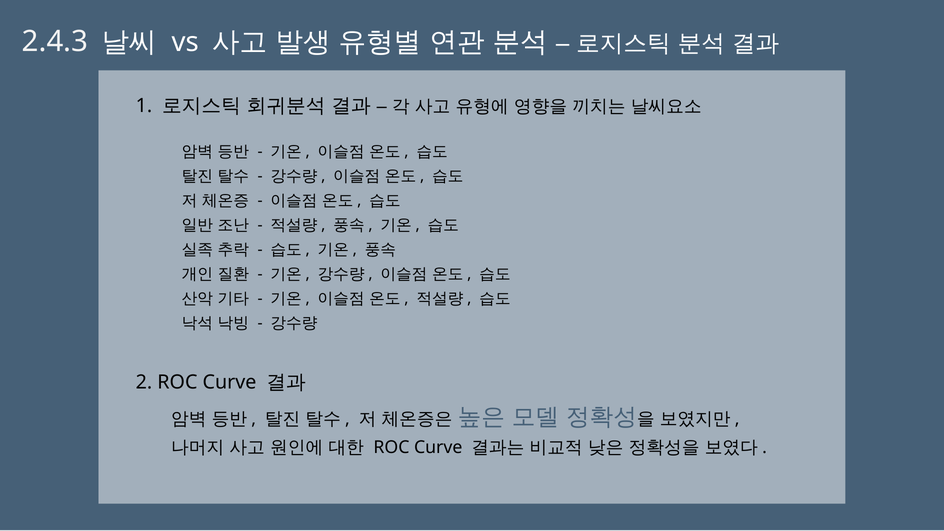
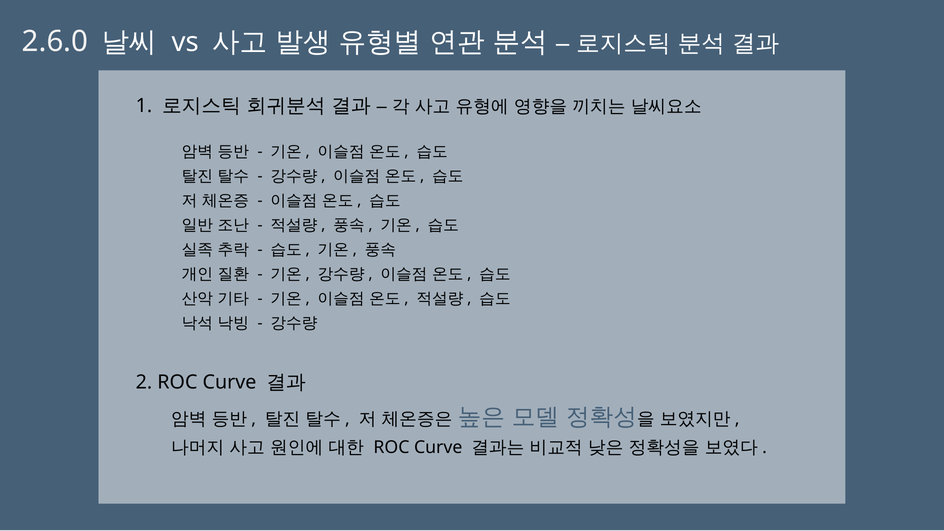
2.4.3: 2.4.3 -> 2.6.0 (55, 41)
